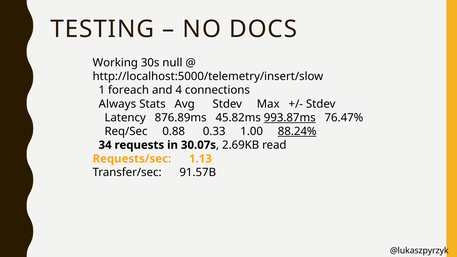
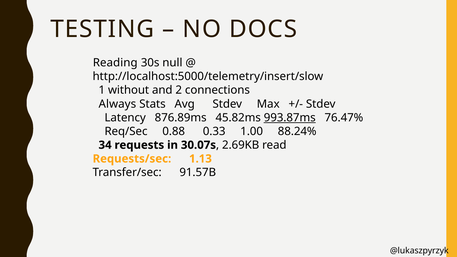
Working: Working -> Reading (115, 63)
foreach: foreach -> without (129, 90)
4: 4 -> 2 (179, 90)
88.24% underline: present -> none (297, 131)
